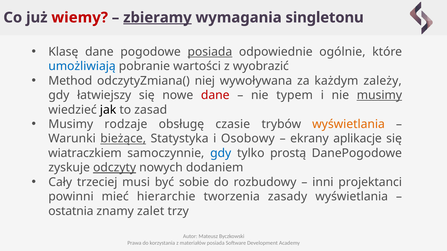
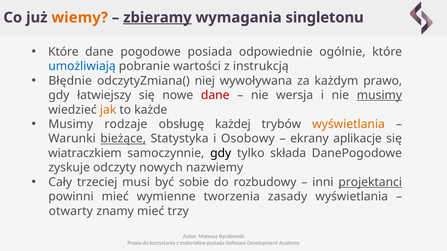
wiemy colour: red -> orange (80, 18)
Klasę: Klasę -> Które (63, 52)
posiada underline: present -> none (210, 52)
wyobrazić: wyobrazić -> instrukcją (261, 66)
Method: Method -> Błędnie (70, 81)
zależy: zależy -> prawo (383, 81)
typem: typem -> wersja (295, 95)
jak colour: black -> orange (108, 110)
zasad: zasad -> każde (151, 110)
czasie: czasie -> każdej (233, 124)
gdy colour: blue -> black (221, 153)
prostą: prostą -> składa (288, 153)
odczyty underline: present -> none (115, 168)
dodaniem: dodaniem -> nazwiemy (215, 168)
projektanci underline: none -> present (370, 182)
hierarchie: hierarchie -> wymienne (166, 197)
ostatnia: ostatnia -> otwarty (71, 212)
znamy zalet: zalet -> mieć (151, 212)
